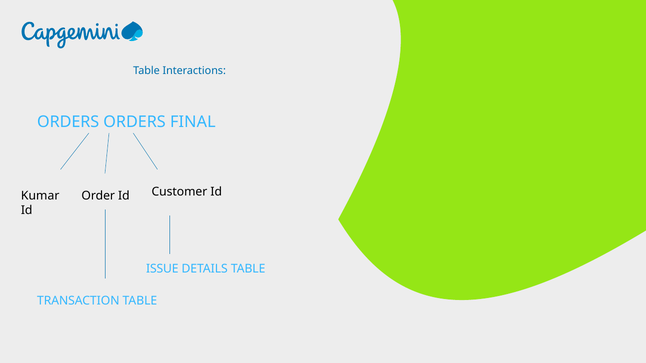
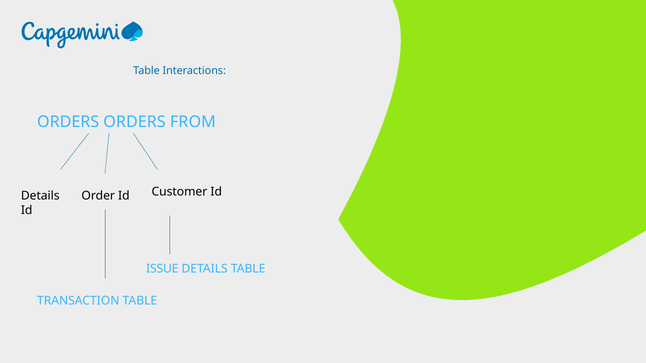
FINAL: FINAL -> FROM (193, 122)
Kumar: Kumar -> Details (40, 196)
